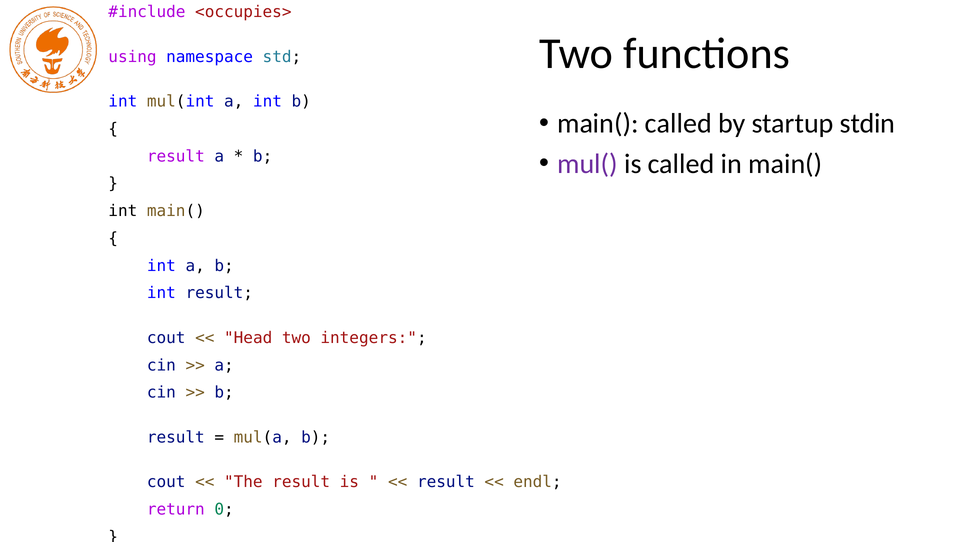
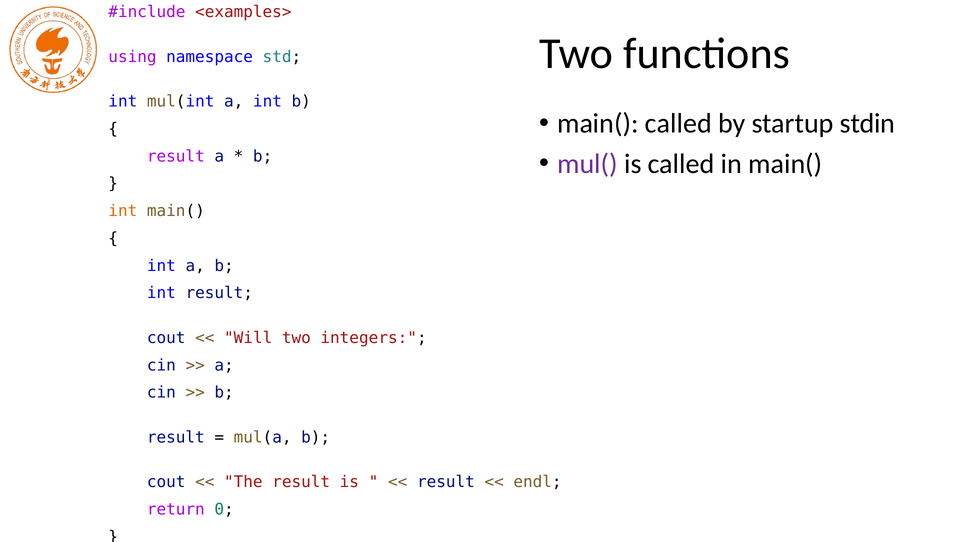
<occupies>: <occupies> -> <examples> (243, 12)
int colour: black -> orange (123, 211)
Head: Head -> Will (248, 338)
